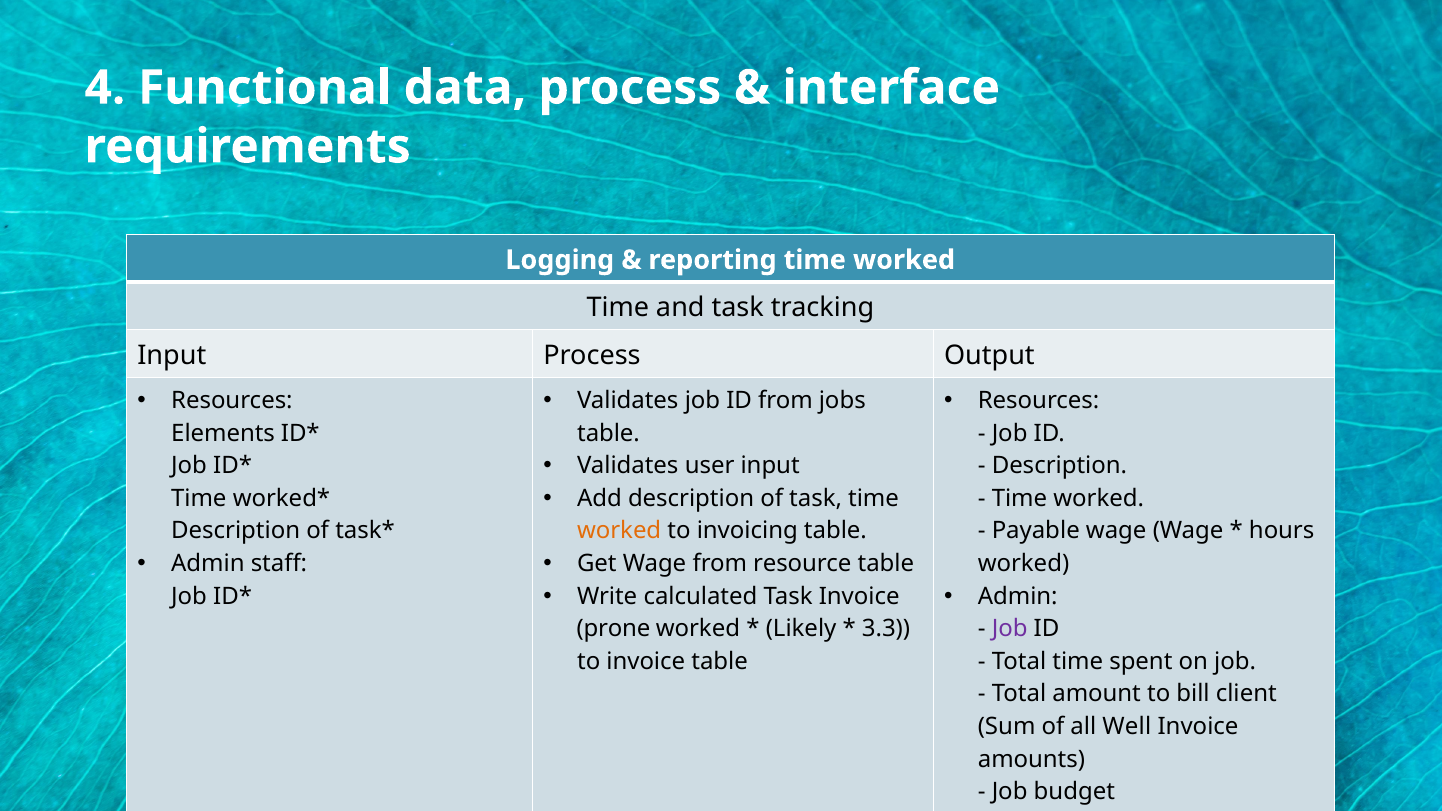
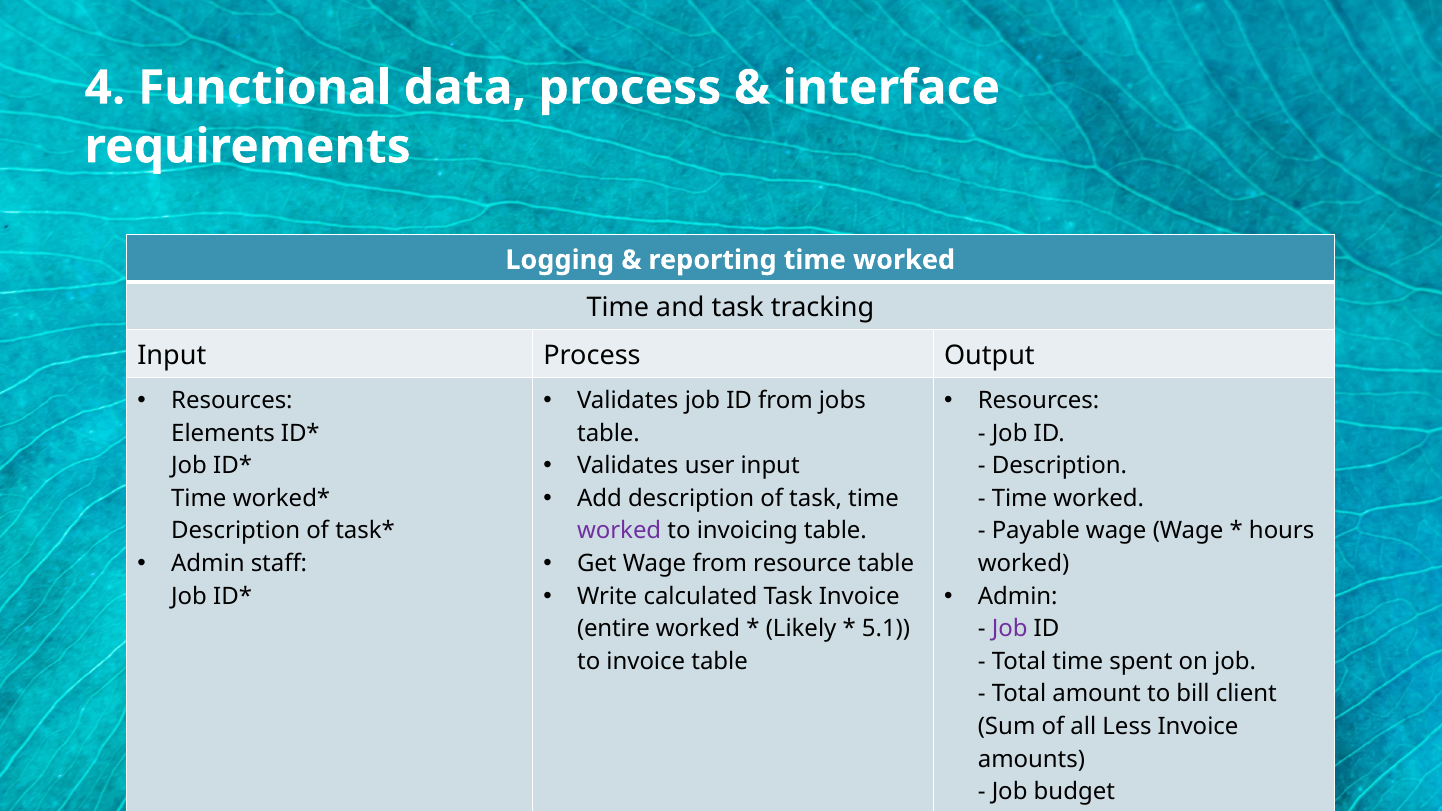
worked colour: orange -> purple (619, 531)
prone: prone -> entire (613, 629)
3.3: 3.3 -> 5.1 (886, 629)
Well: Well -> Less (1127, 727)
